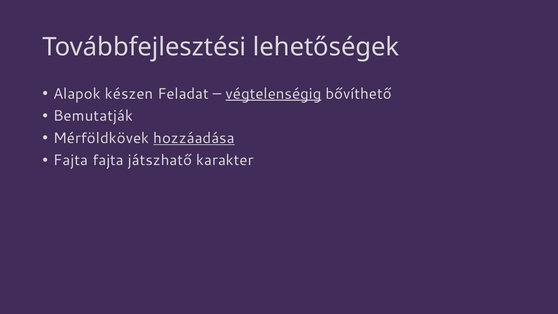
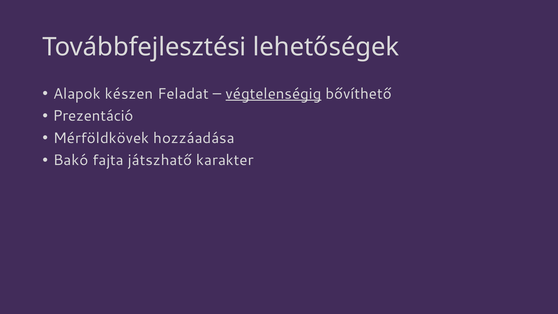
Bemutatják: Bemutatják -> Prezentáció (93, 116)
hozzáadása underline: present -> none (194, 138)
Fajta: Fajta -> Bakó (71, 160)
